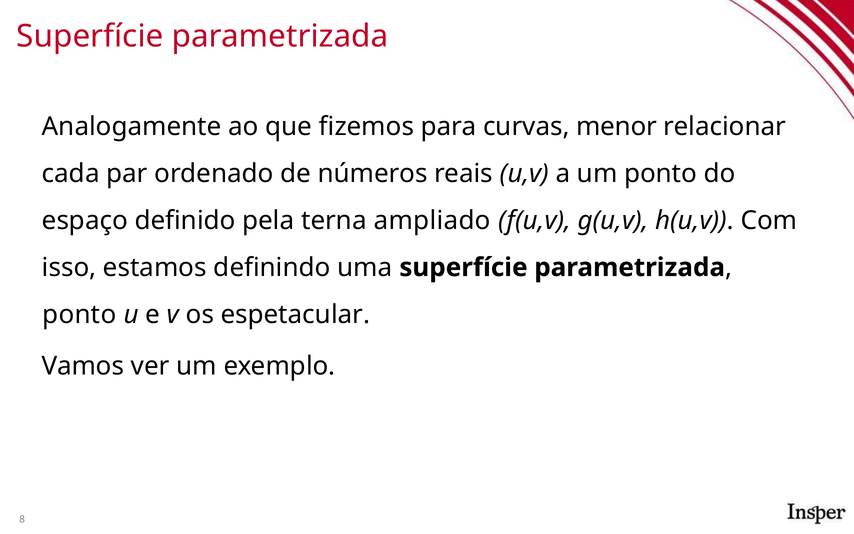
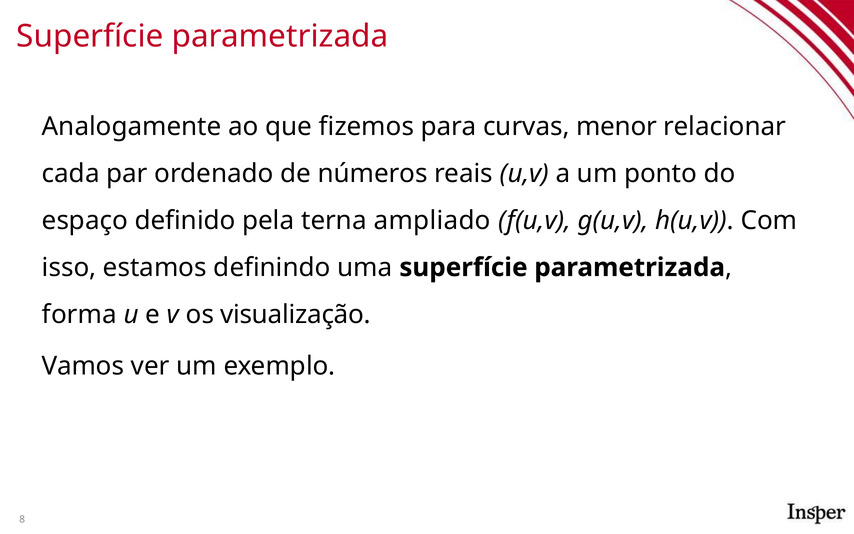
ponto: ponto -> forma (79, 314)
espetacular: espetacular -> visualização (295, 314)
